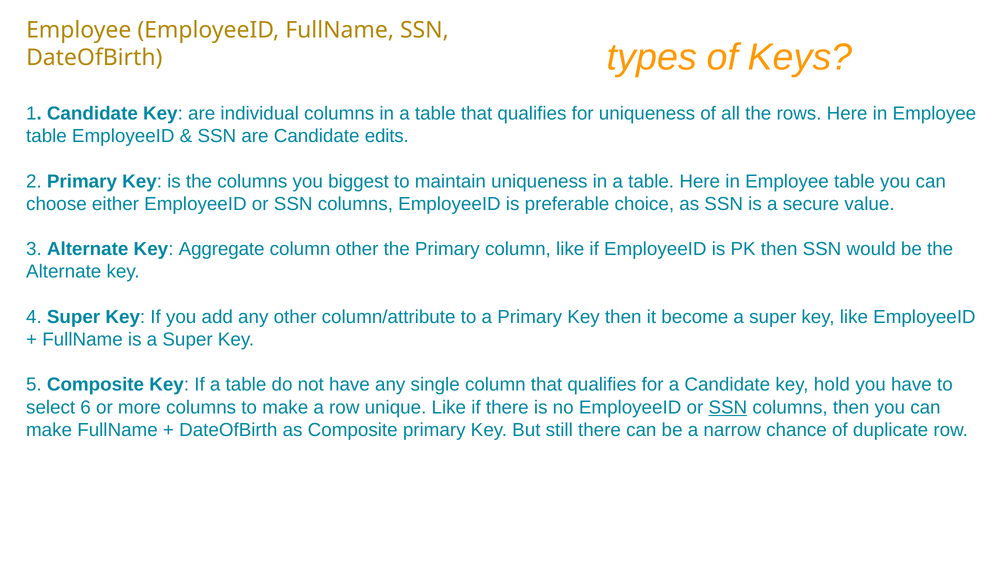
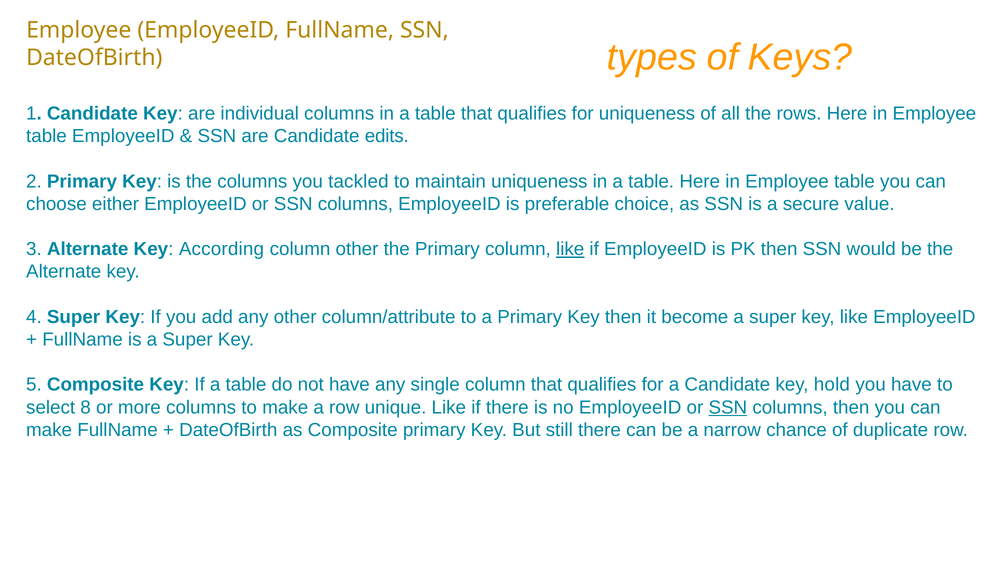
biggest: biggest -> tackled (358, 181)
Aggregate: Aggregate -> According (221, 249)
like underline: none -> present (570, 249)
6: 6 -> 8 (86, 407)
